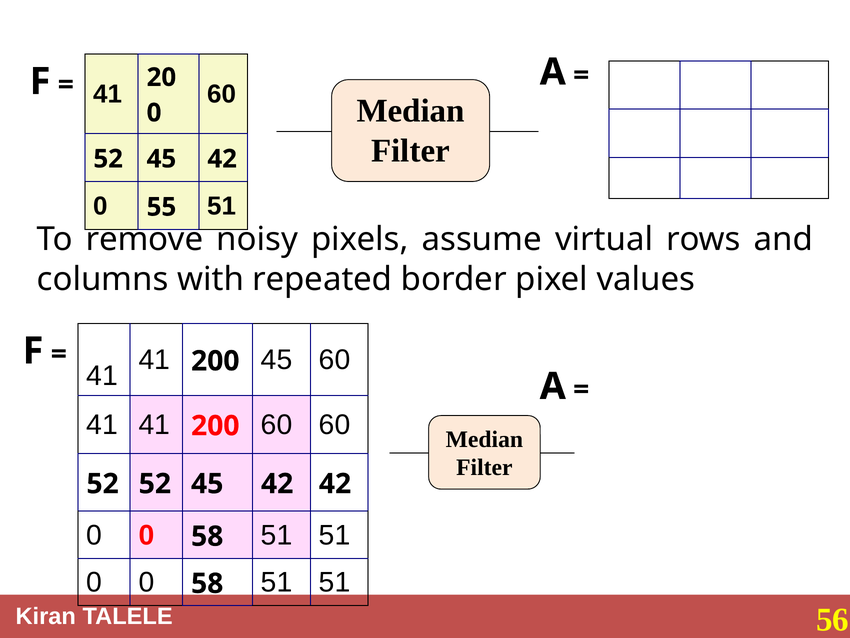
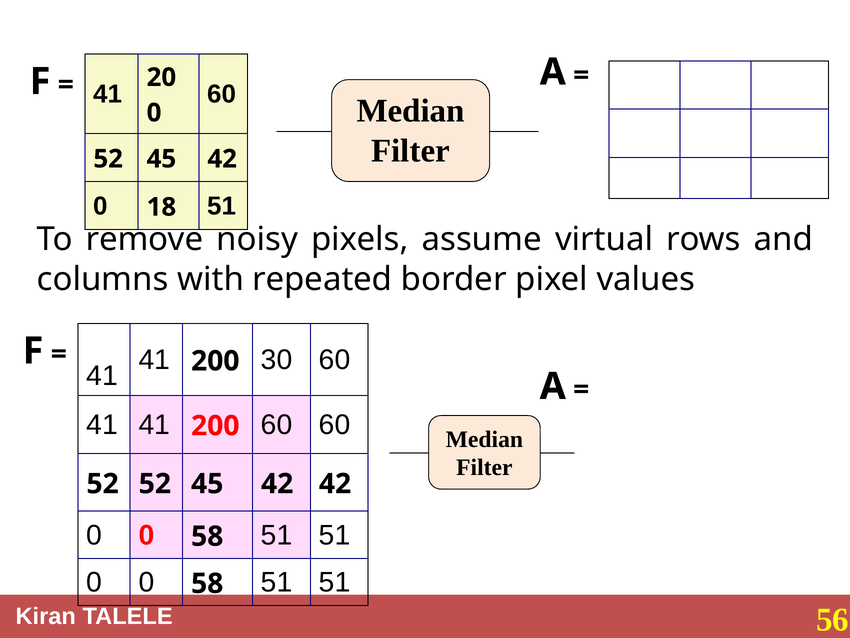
55: 55 -> 18 (161, 207)
200 45: 45 -> 30 (277, 360)
